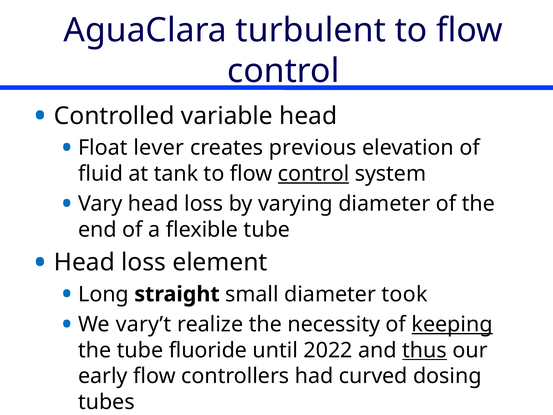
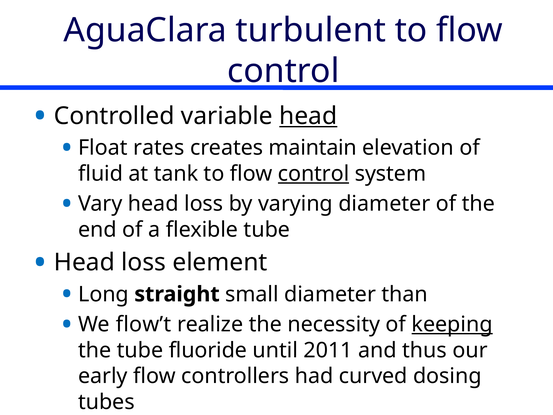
head underline: none -> present (308, 116)
lever: lever -> rates (159, 148)
previous: previous -> maintain (313, 148)
took: took -> than (405, 294)
vary’t: vary’t -> flow’t (143, 324)
2022: 2022 -> 2011 (328, 350)
thus underline: present -> none (425, 350)
